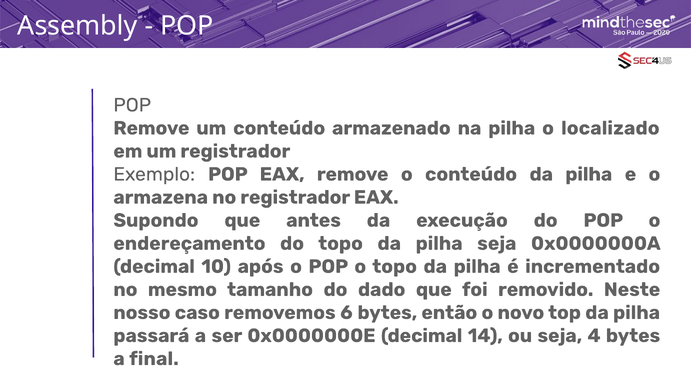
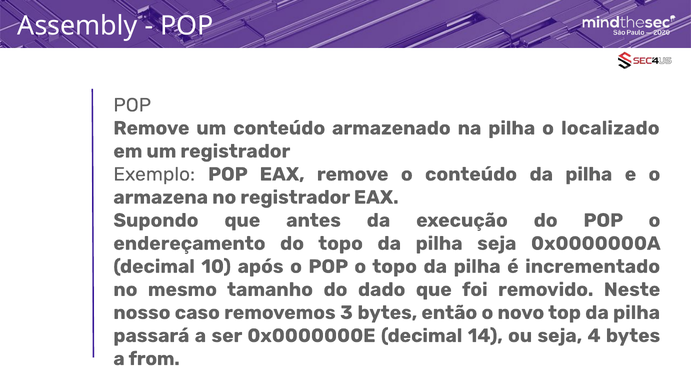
6: 6 -> 3 (346, 312)
final: final -> from (154, 358)
